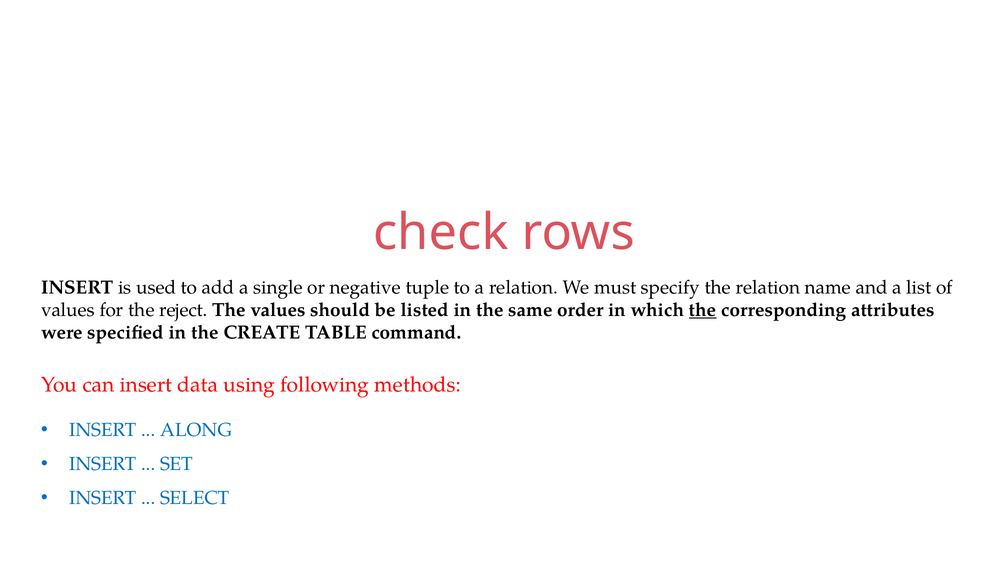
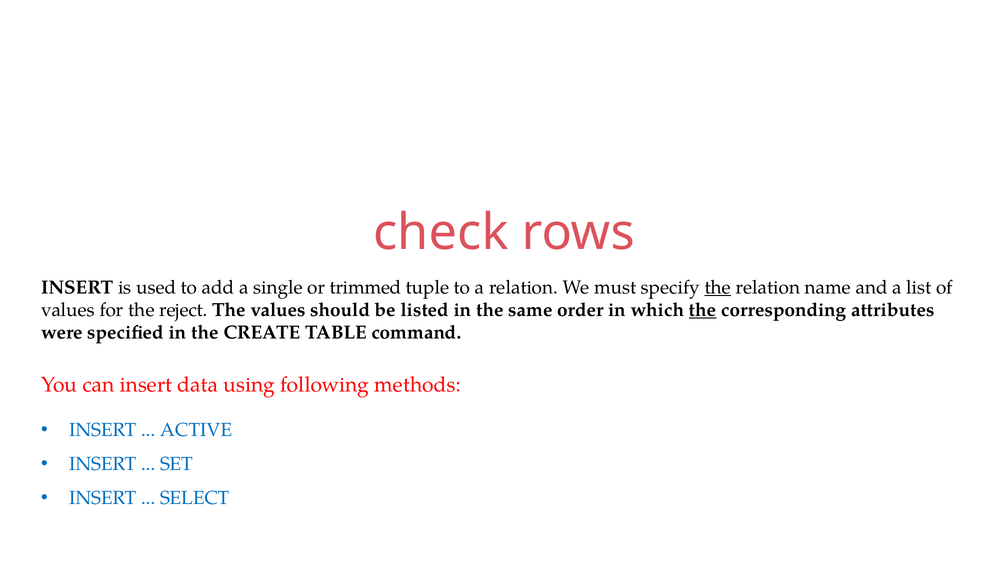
negative: negative -> trimmed (366, 287)
the underline: none -> present (718, 287)
ALONG: ALONG -> ACTIVE (196, 430)
